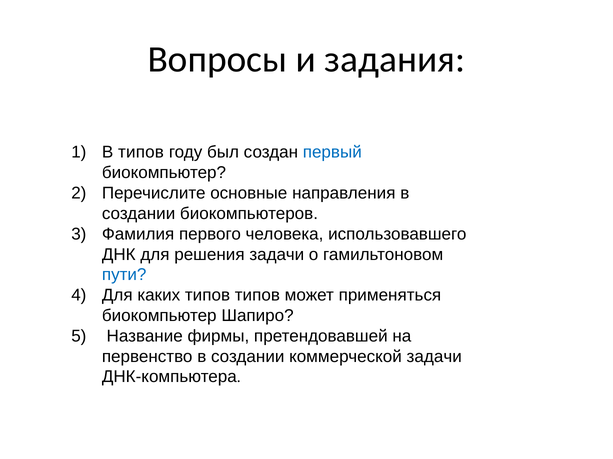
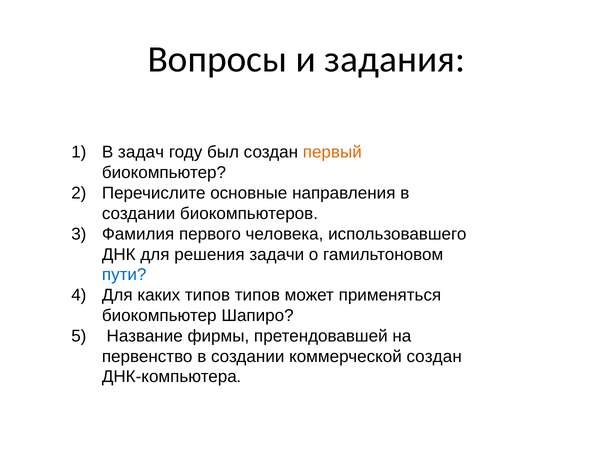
В типов: типов -> задач (141, 153)
первый colour: blue -> orange (332, 153)
коммерческой задачи: задачи -> создан (434, 357)
